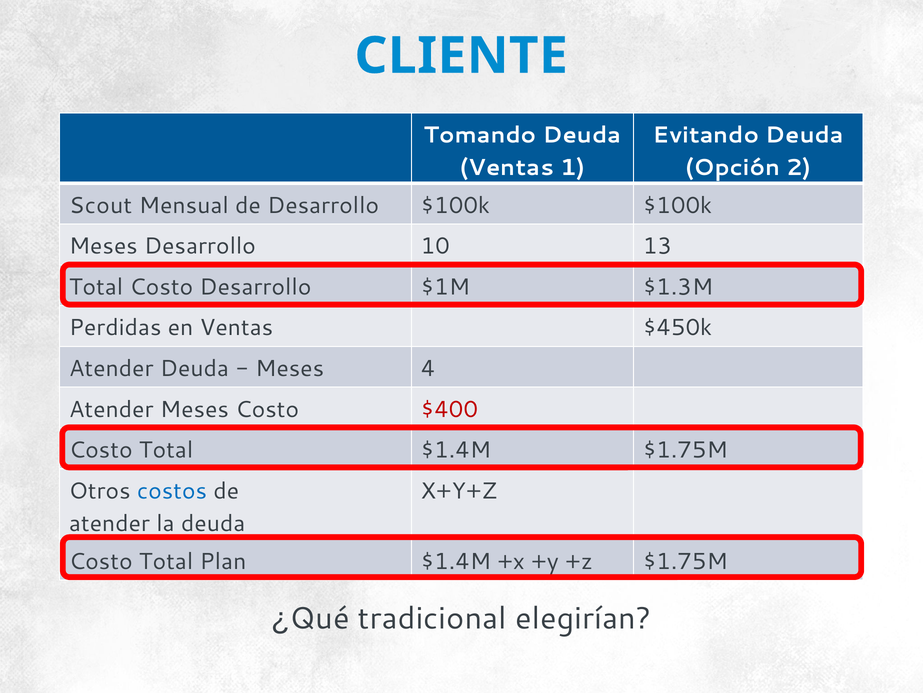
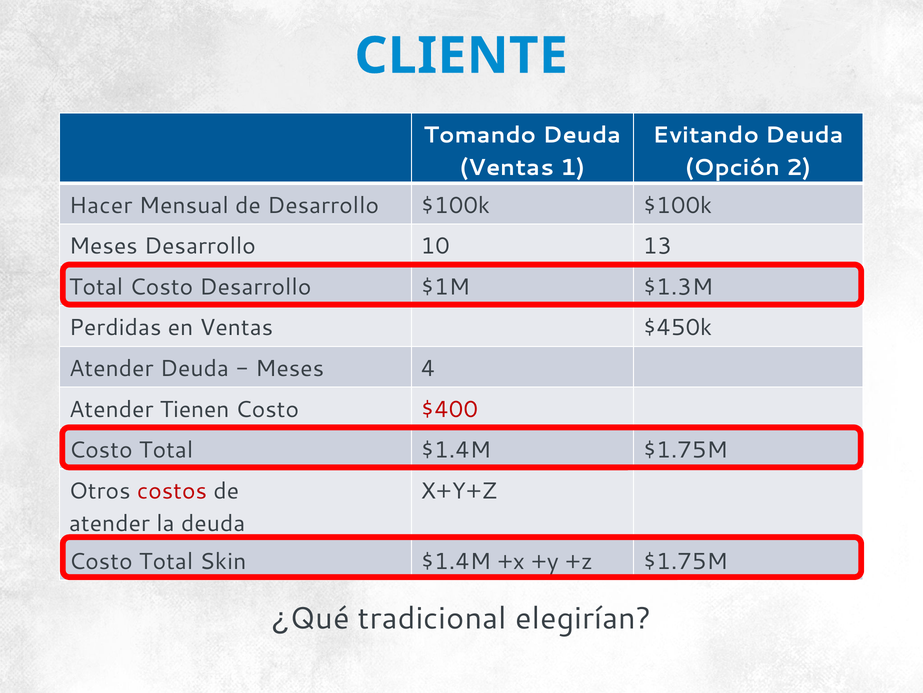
Scout: Scout -> Hacer (101, 205)
Atender Meses: Meses -> Tienen (195, 409)
costos colour: blue -> red (172, 490)
Plan: Plan -> Skin (223, 561)
